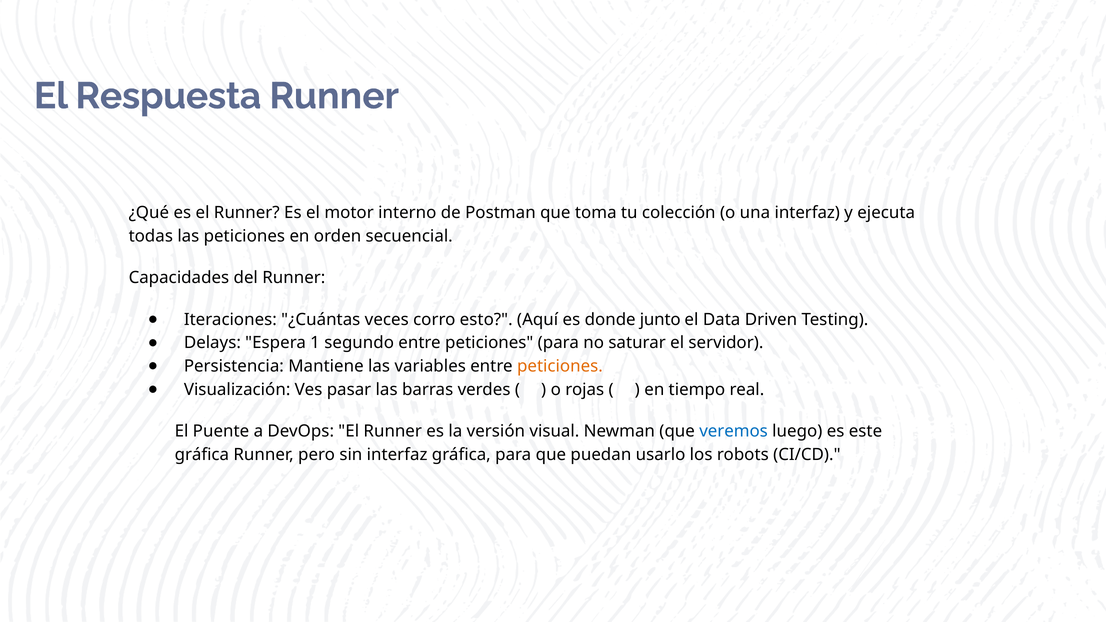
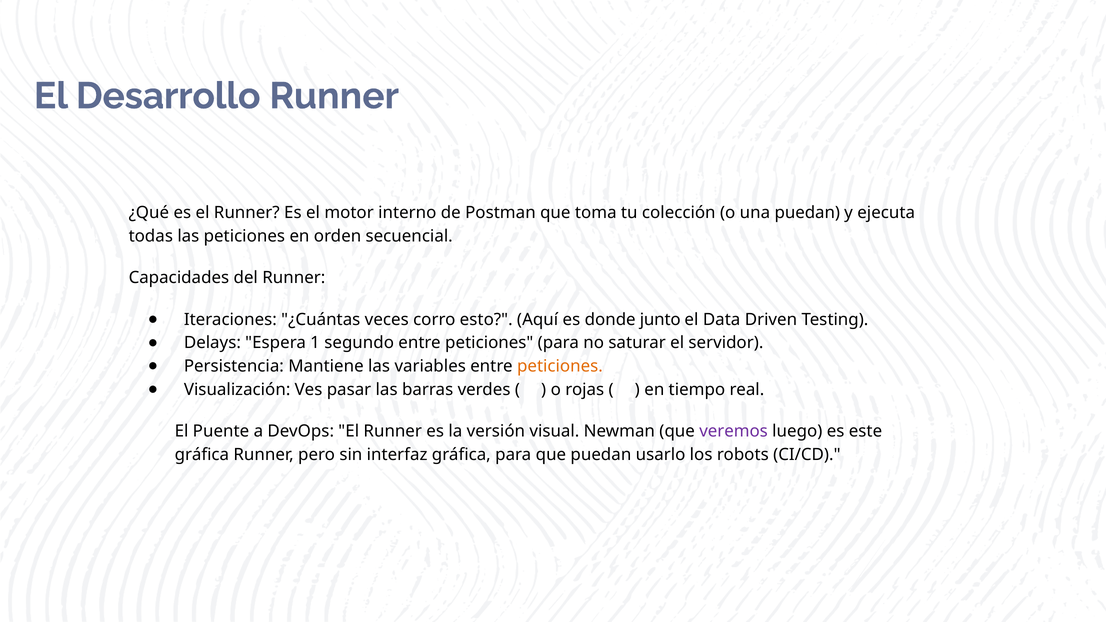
Respuesta: Respuesta -> Desarrollo (168, 96)
una interfaz: interfaz -> puedan (807, 213)
veremos colour: blue -> purple (734, 431)
